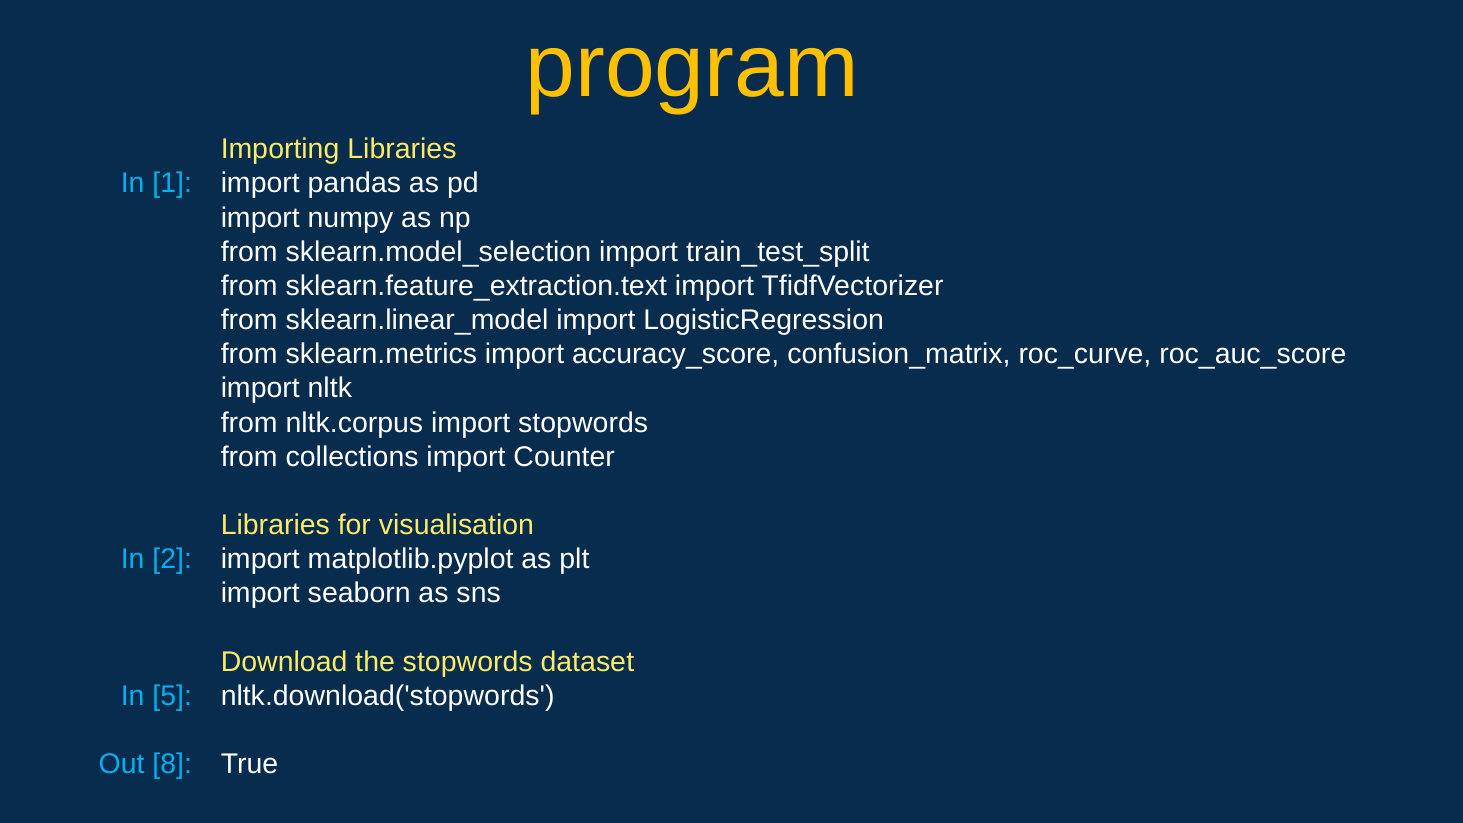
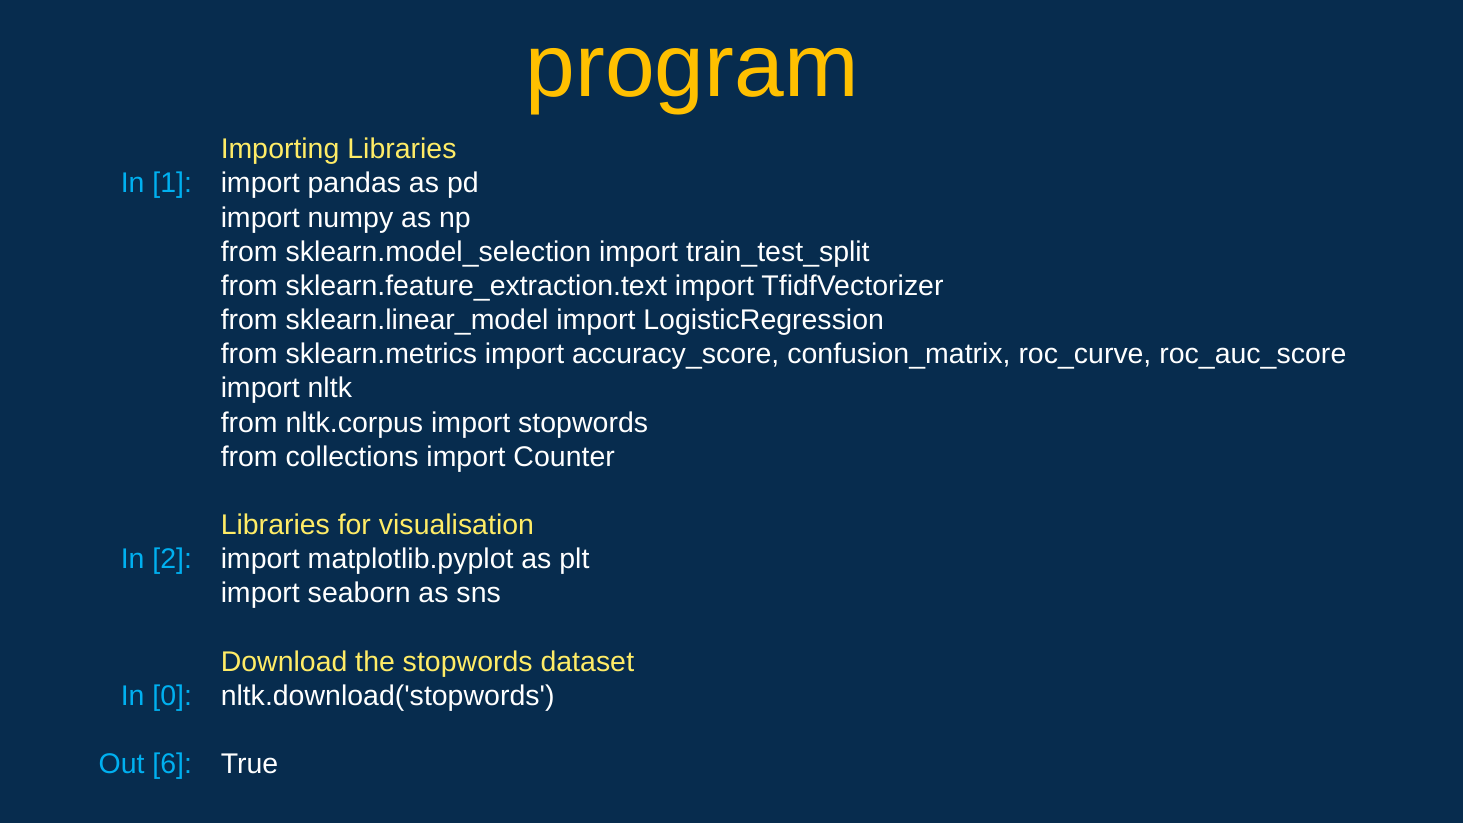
5: 5 -> 0 (172, 696)
8: 8 -> 6 (172, 764)
